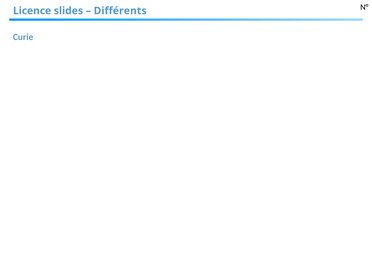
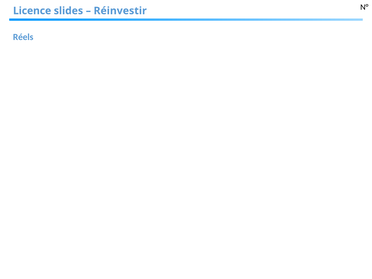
Différents: Différents -> Réinvestir (120, 11)
Curie: Curie -> Réels (23, 37)
